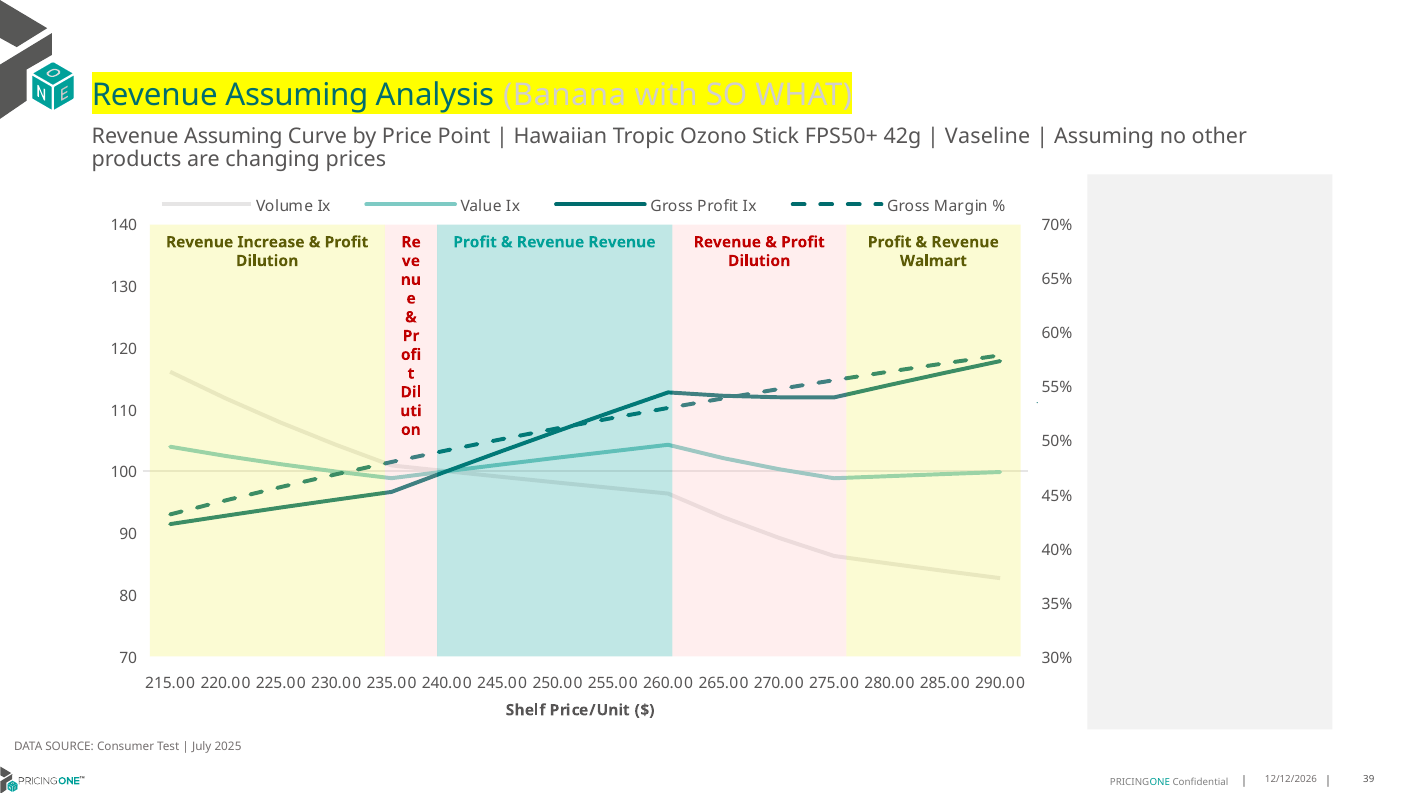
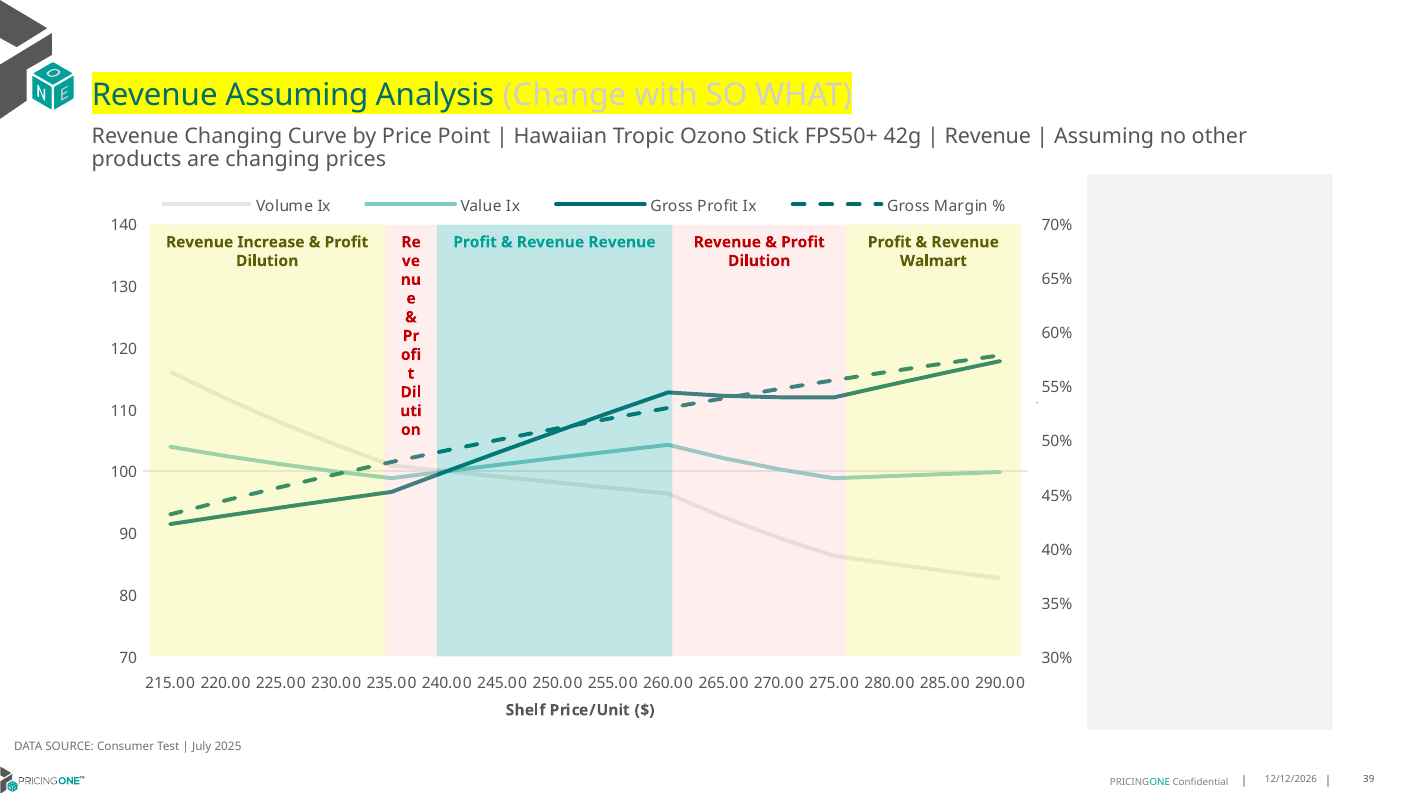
Banana: Banana -> Change (565, 95)
Assuming: Assuming -> Changing (233, 136)
Vaseline: Vaseline -> Revenue (988, 136)
